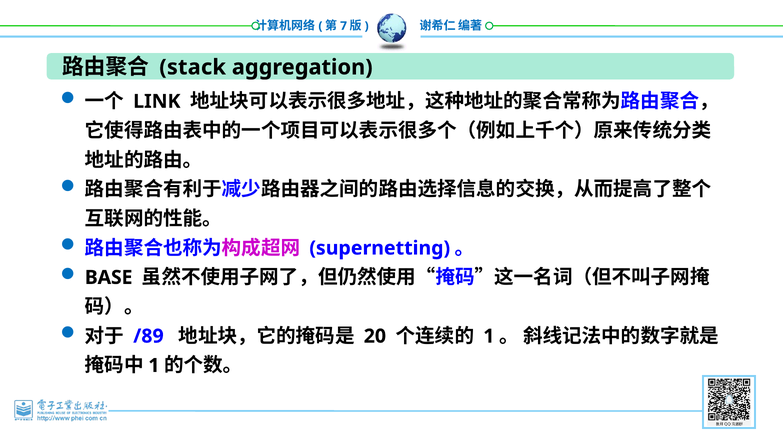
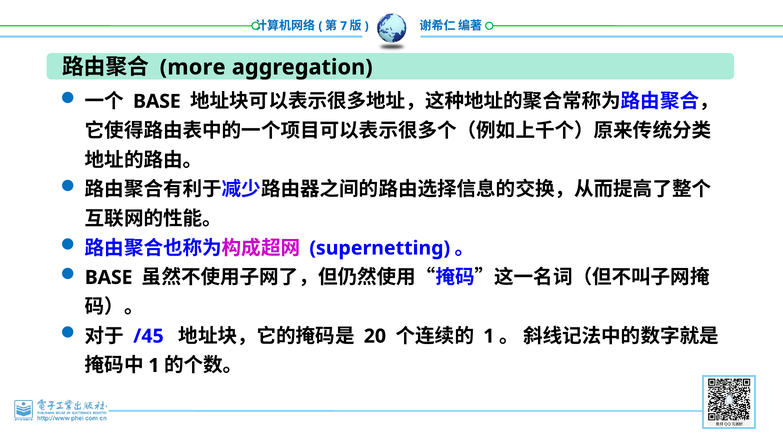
stack: stack -> more (193, 67)
LINK: LINK -> BASE (157, 101)
/89: /89 -> /45 (148, 337)
